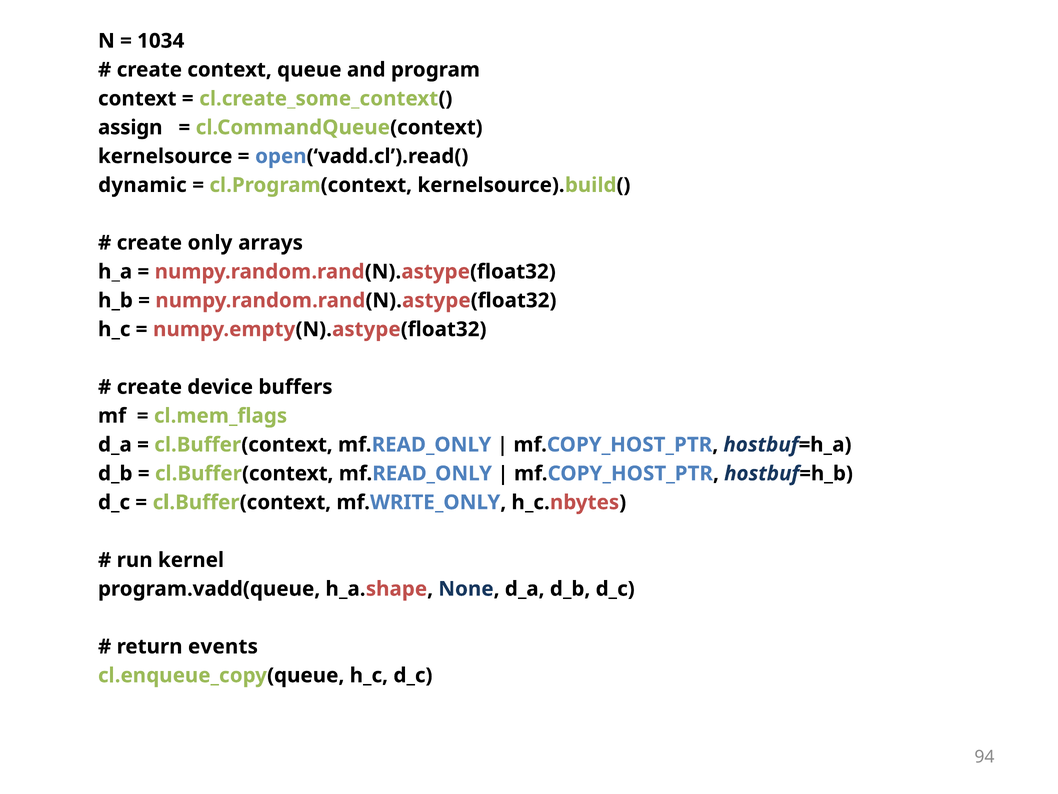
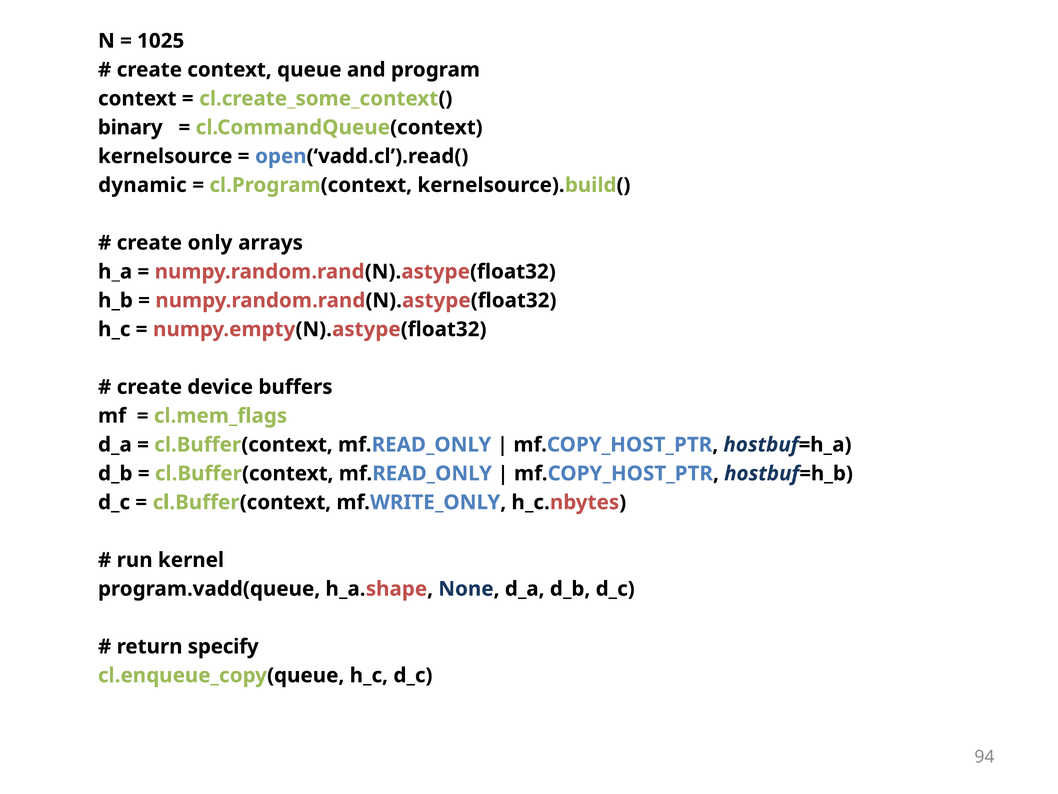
1034: 1034 -> 1025 (161, 41)
assign: assign -> binary (130, 127)
events: events -> specify (223, 646)
